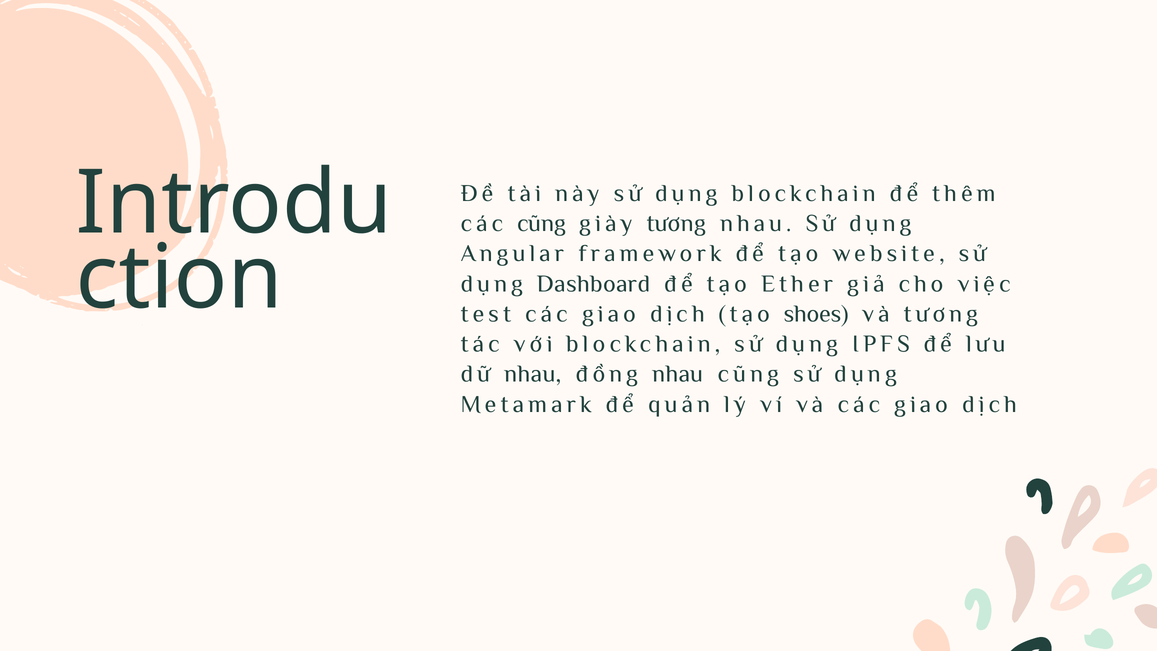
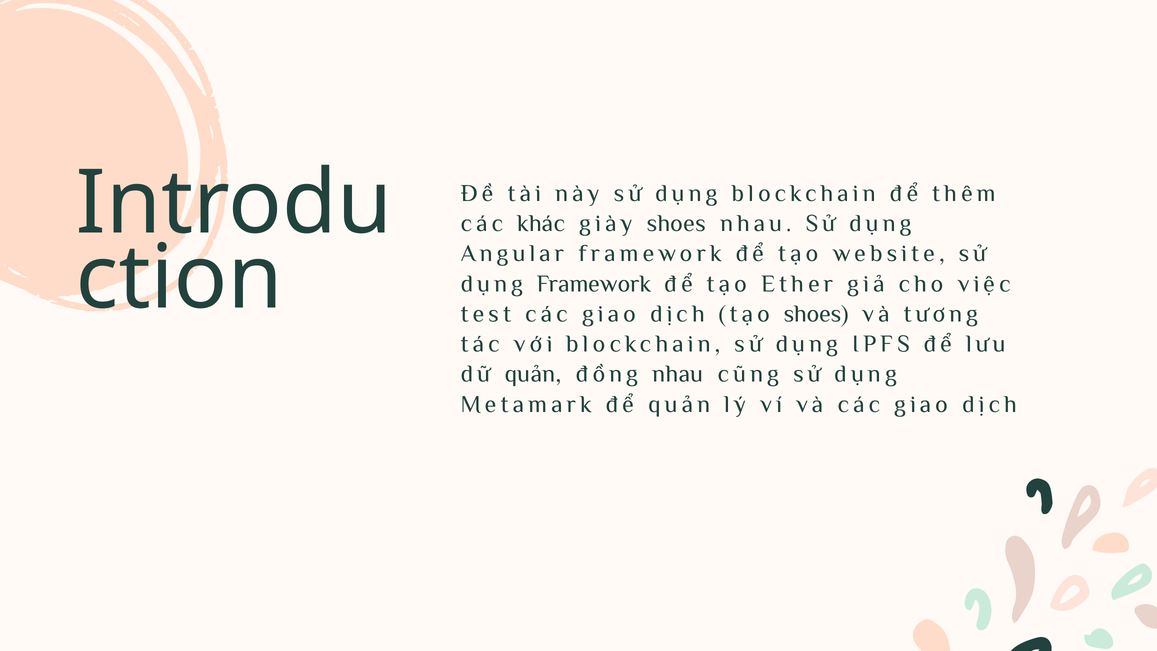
các cũng: cũng -> khác (541, 223)
giày tương: tương -> shoes (676, 223)
dụng Dashboard: Dashboard -> Framework (594, 283)
dữ nhau: nhau -> quản (533, 374)
